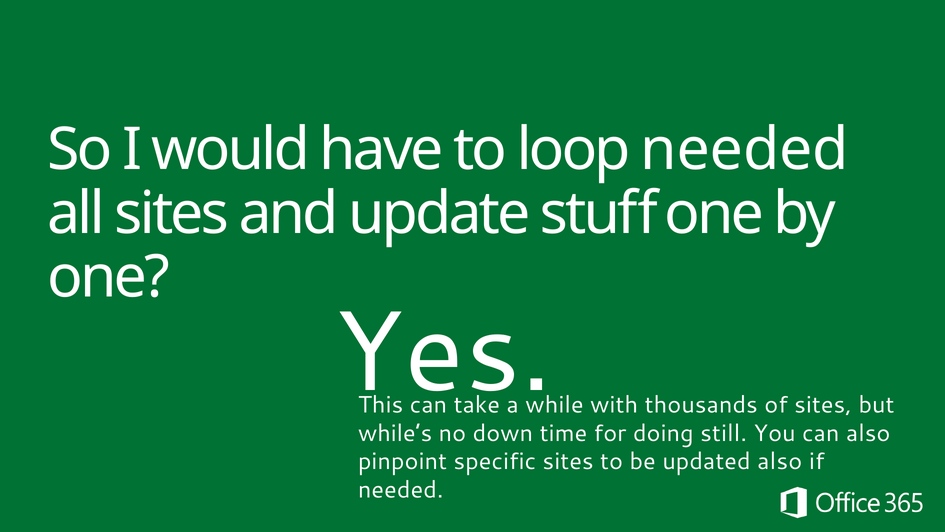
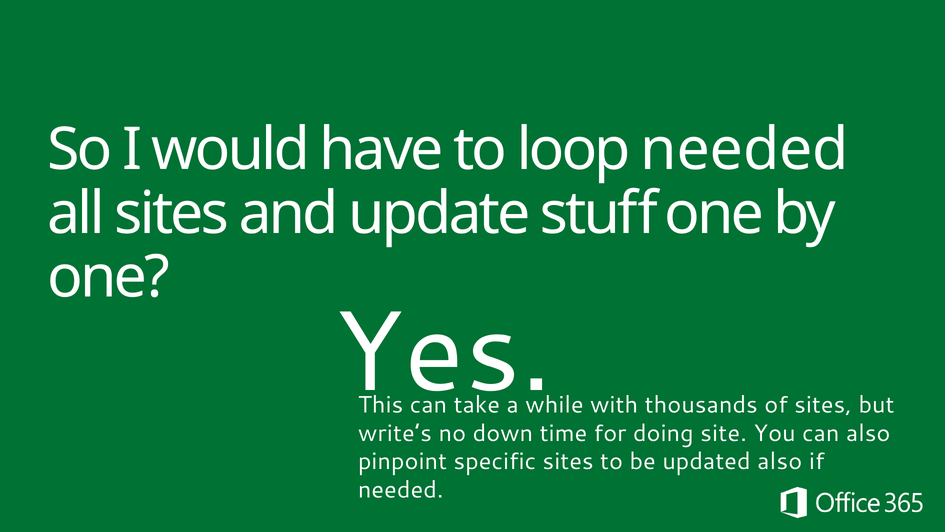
while’s: while’s -> write’s (395, 433)
still: still -> site (724, 433)
